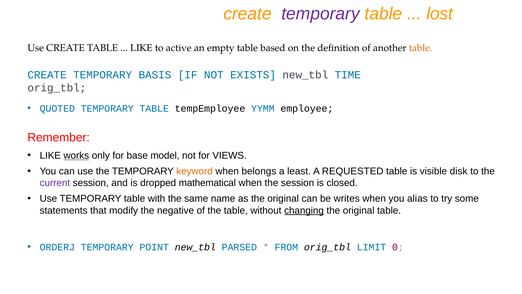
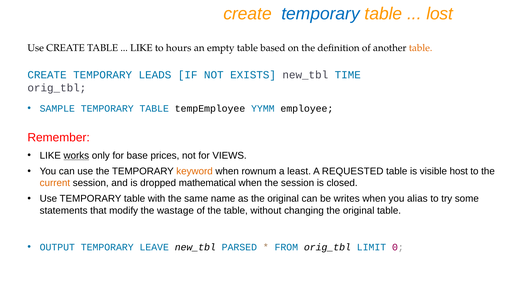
temporary colour: purple -> blue (321, 14)
active: active -> hours (179, 48)
BASIS: BASIS -> LEADS (155, 75)
QUOTED: QUOTED -> SAMPLE (57, 108)
model: model -> prices (165, 155)
belongs: belongs -> rownum (259, 171)
disk: disk -> host (459, 171)
current colour: purple -> orange (55, 183)
negative: negative -> wastage (175, 210)
changing underline: present -> none (304, 210)
ORDERJ: ORDERJ -> OUTPUT (57, 247)
POINT: POINT -> LEAVE (154, 247)
